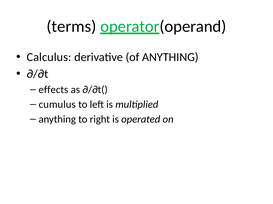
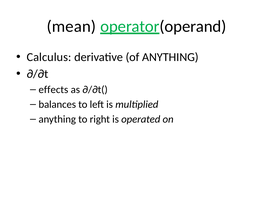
terms: terms -> mean (71, 26)
cumulus: cumulus -> balances (57, 105)
